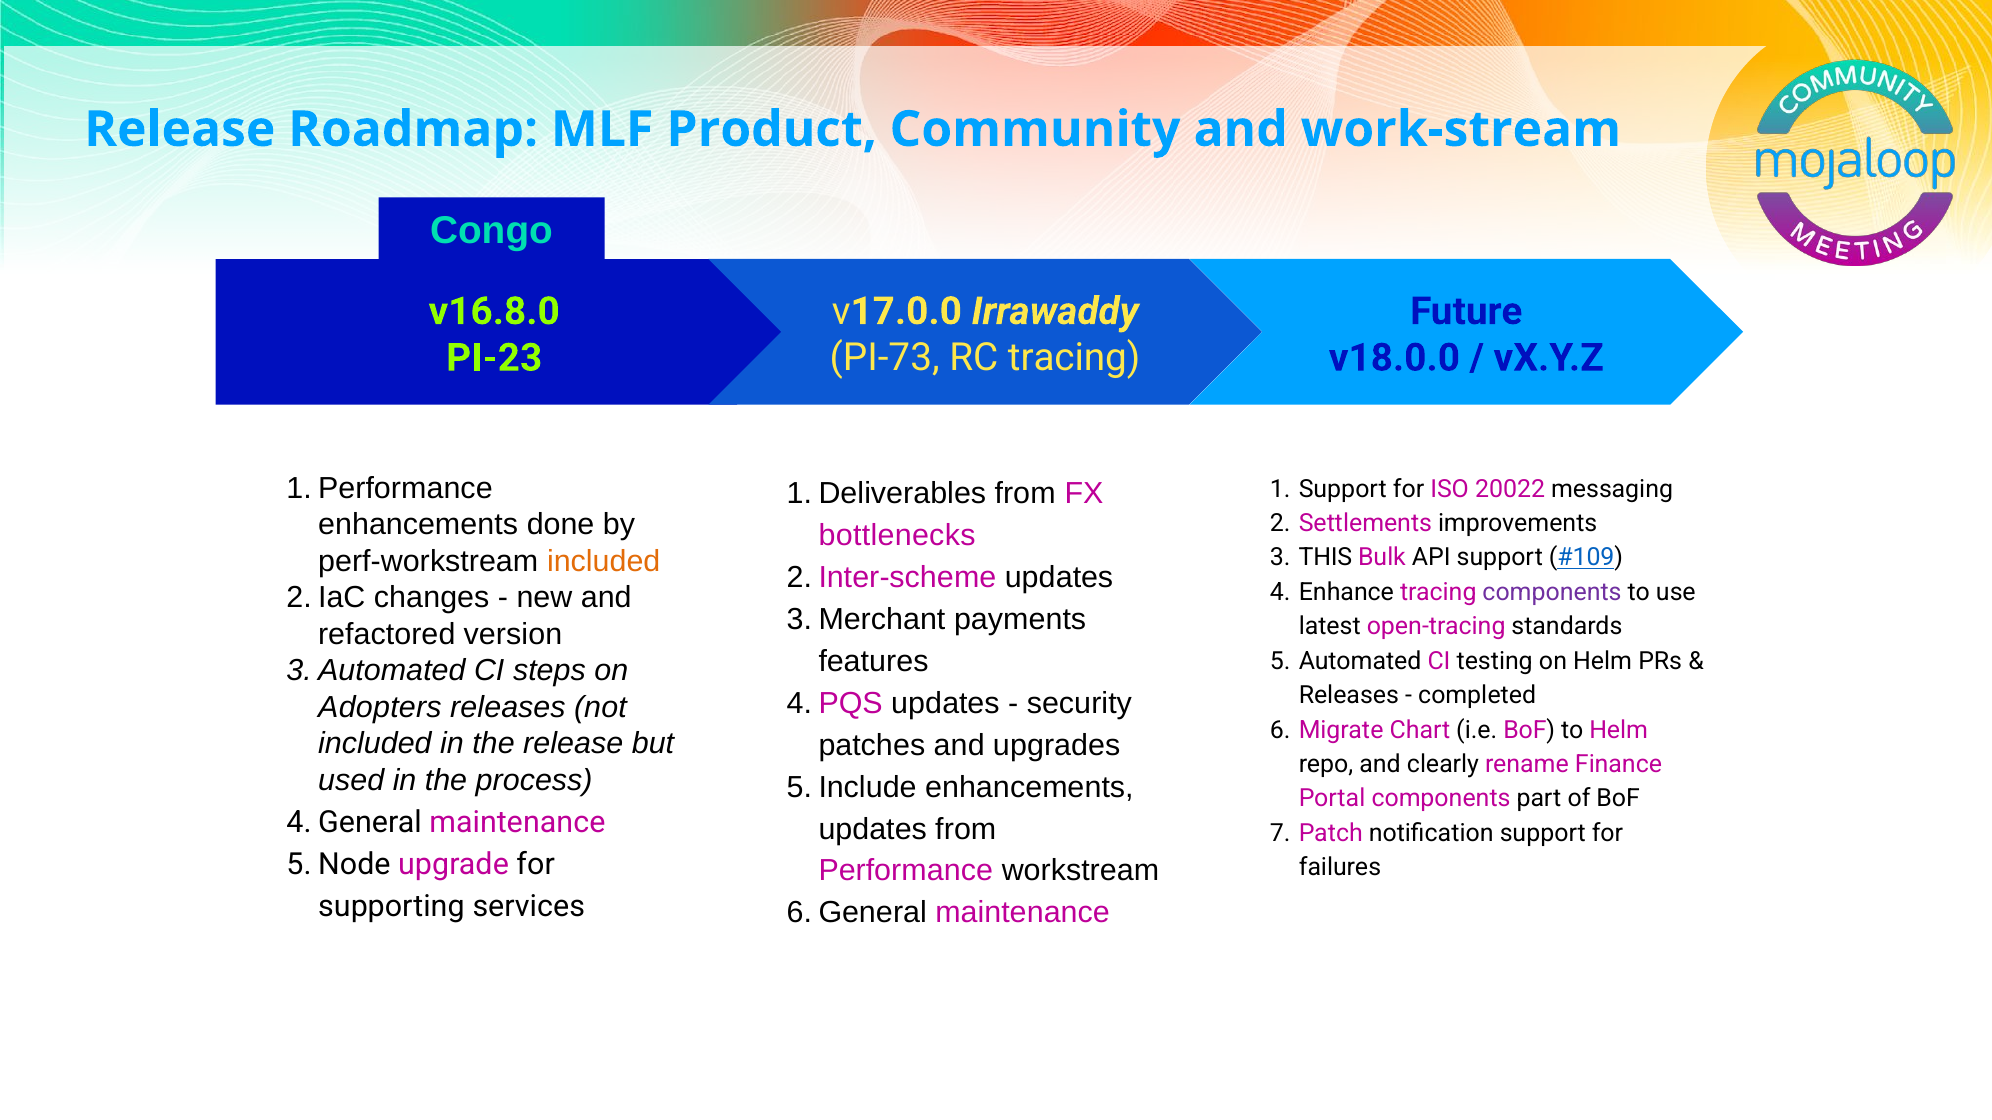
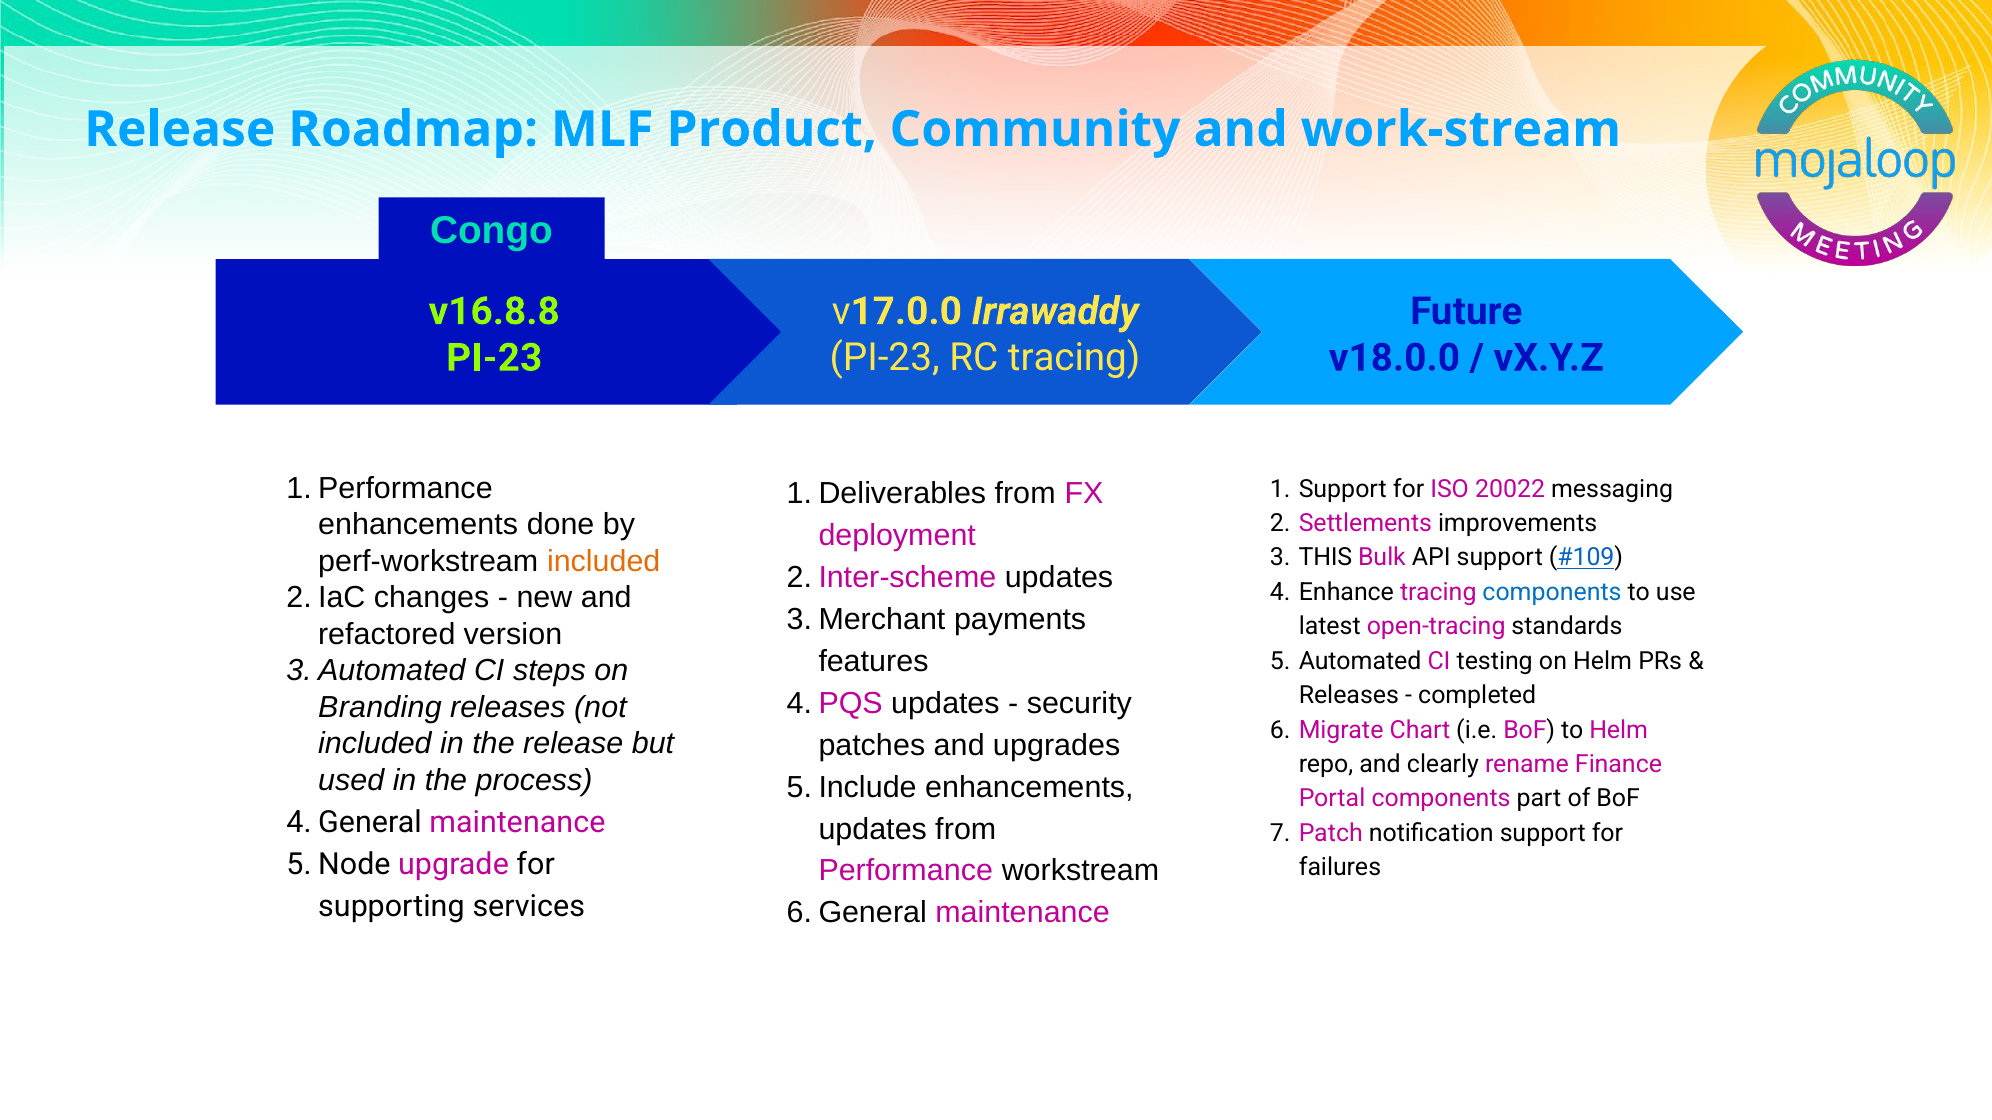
v16.8.0: v16.8.0 -> v16.8.8 (494, 312)
PI-73: PI-73 -> PI-23 (885, 358)
bottlenecks: bottlenecks -> deployment (897, 536)
components colour: purple -> blue (1552, 592)
Adopters: Adopters -> Branding (380, 708)
